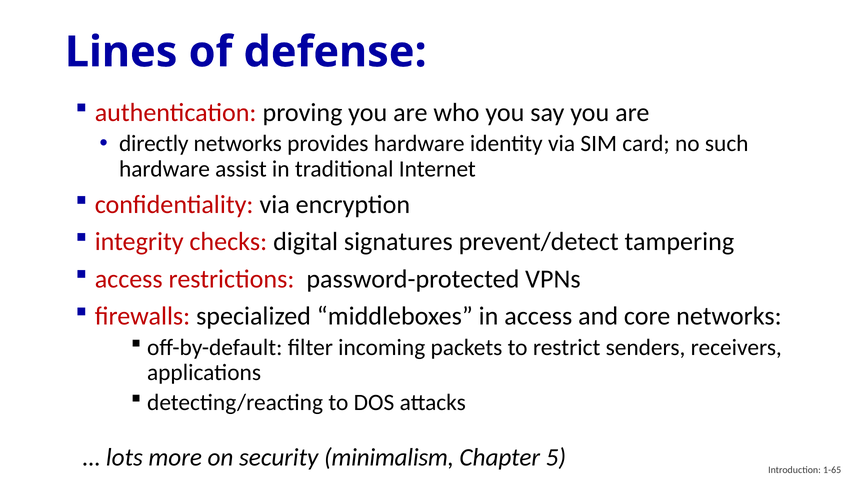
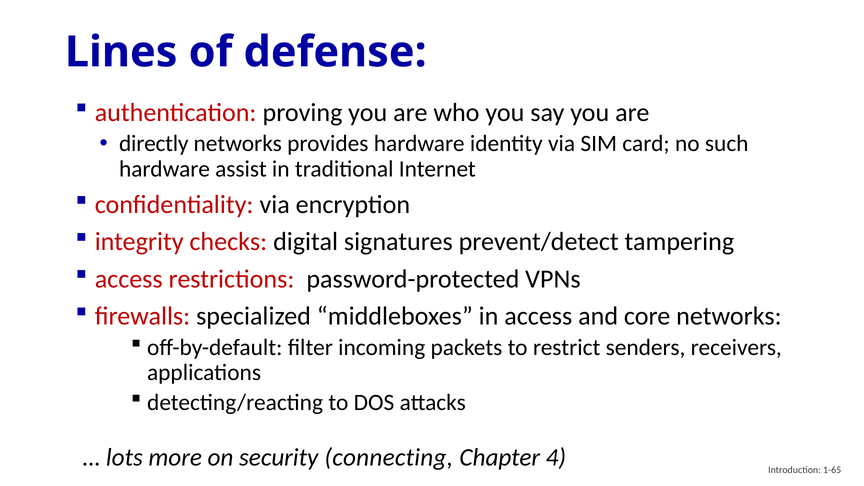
minimalism: minimalism -> connecting (389, 457)
5: 5 -> 4 (556, 457)
